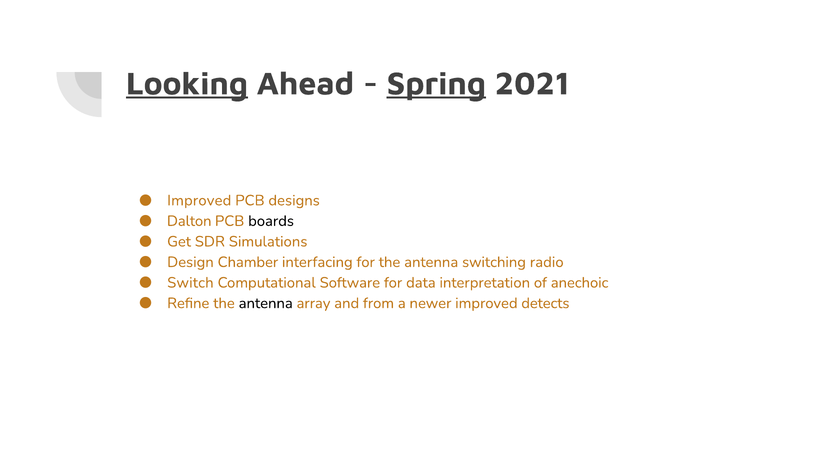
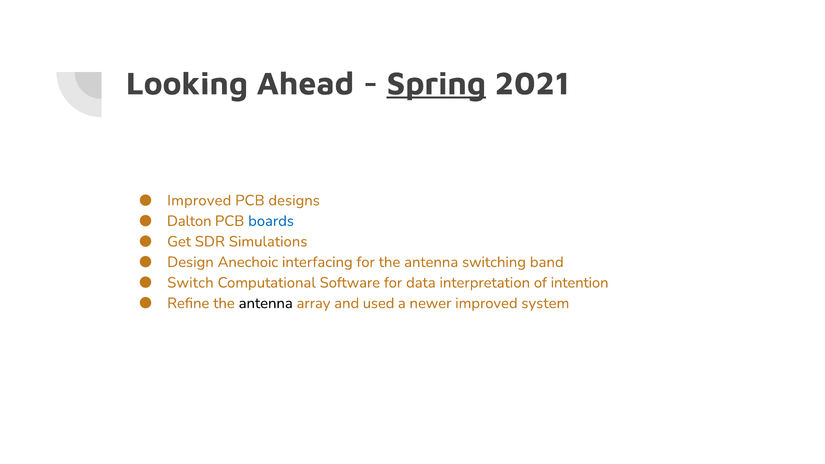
Looking underline: present -> none (187, 84)
boards colour: black -> blue (271, 221)
Chamber: Chamber -> Anechoic (248, 262)
radio: radio -> band (547, 262)
anechoic: anechoic -> intention (580, 283)
from: from -> used (379, 303)
detects: detects -> system (545, 303)
